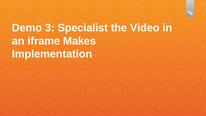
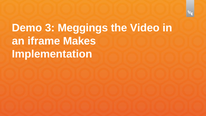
Specialist: Specialist -> Meggings (83, 28)
